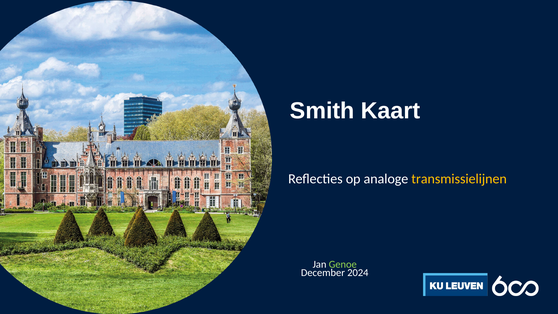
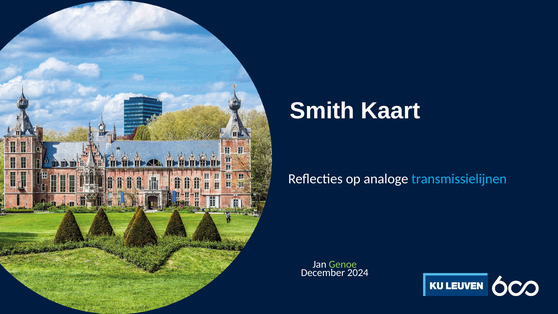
transmissielijnen colour: yellow -> light blue (459, 179)
